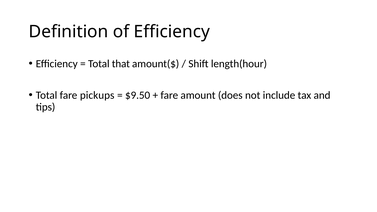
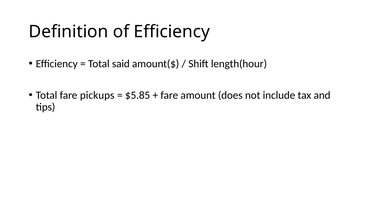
that: that -> said (121, 64)
$9.50: $9.50 -> $5.85 (138, 95)
